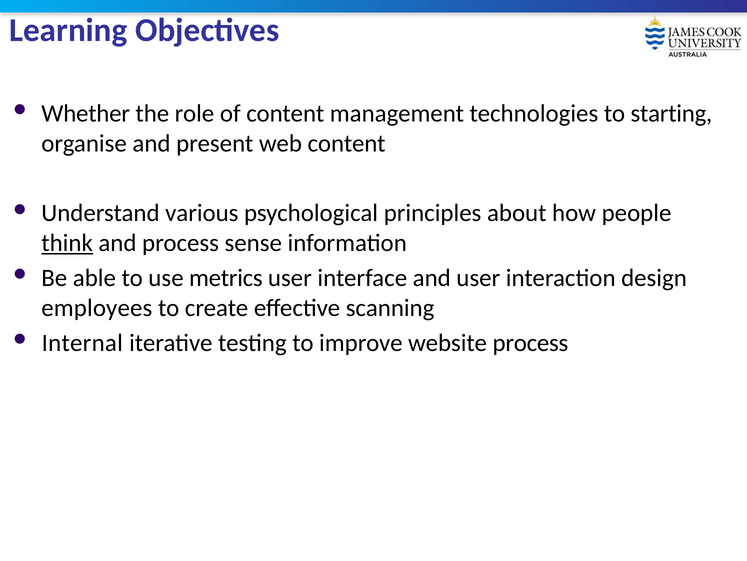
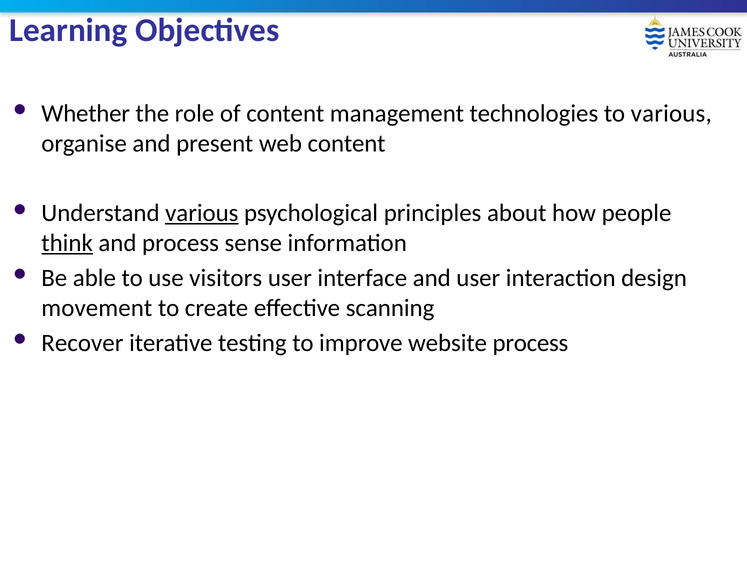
to starting: starting -> various (671, 113)
various underline: none -> present (202, 213)
metrics: metrics -> visitors (226, 278)
employees: employees -> movement (97, 308)
Internal: Internal -> Recover (82, 342)
